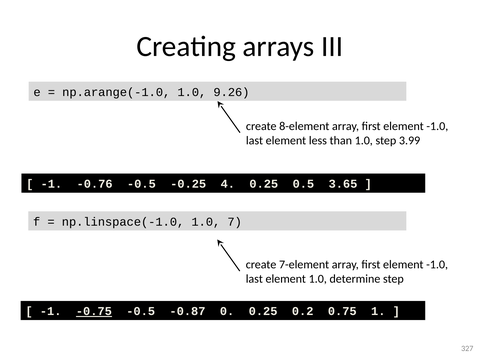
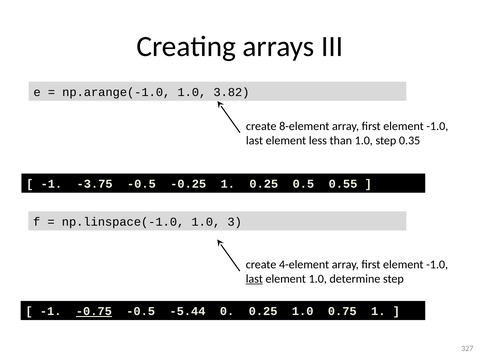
9.26: 9.26 -> 3.82 (231, 92)
3.99: 3.99 -> 0.35 (410, 141)
-0.76: -0.76 -> -3.75 (95, 184)
-0.25 4: 4 -> 1 (228, 184)
3.65: 3.65 -> 0.55 (343, 184)
7: 7 -> 3 (235, 222)
7-element: 7-element -> 4-element (304, 265)
last underline: none -> present (254, 279)
-0.87: -0.87 -> -5.44 (187, 311)
0.25 0.2: 0.2 -> 1.0 (303, 311)
